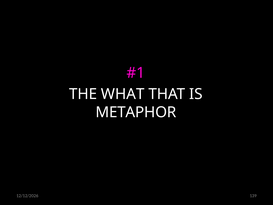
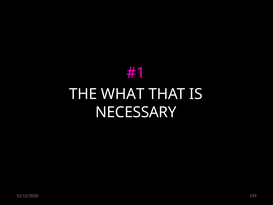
METAPHOR: METAPHOR -> NECESSARY (136, 112)
